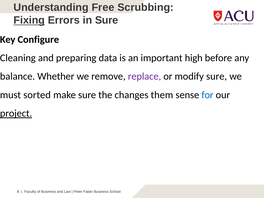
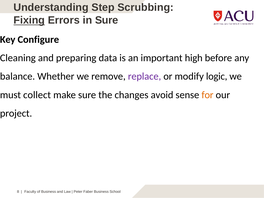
Free: Free -> Step (103, 7)
modify sure: sure -> logic (217, 76)
sorted: sorted -> collect (37, 95)
them: them -> avoid (162, 95)
for colour: blue -> orange (207, 95)
project underline: present -> none (16, 113)
